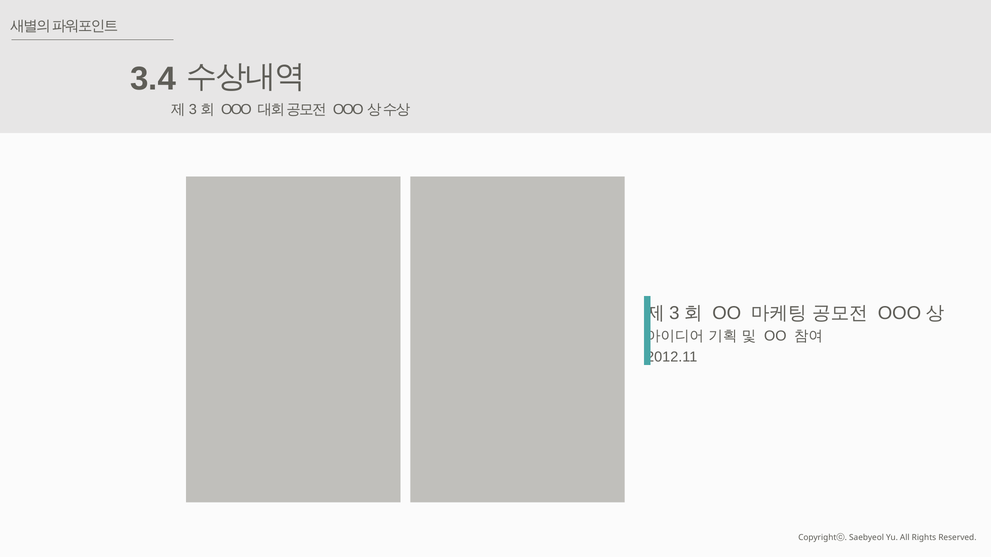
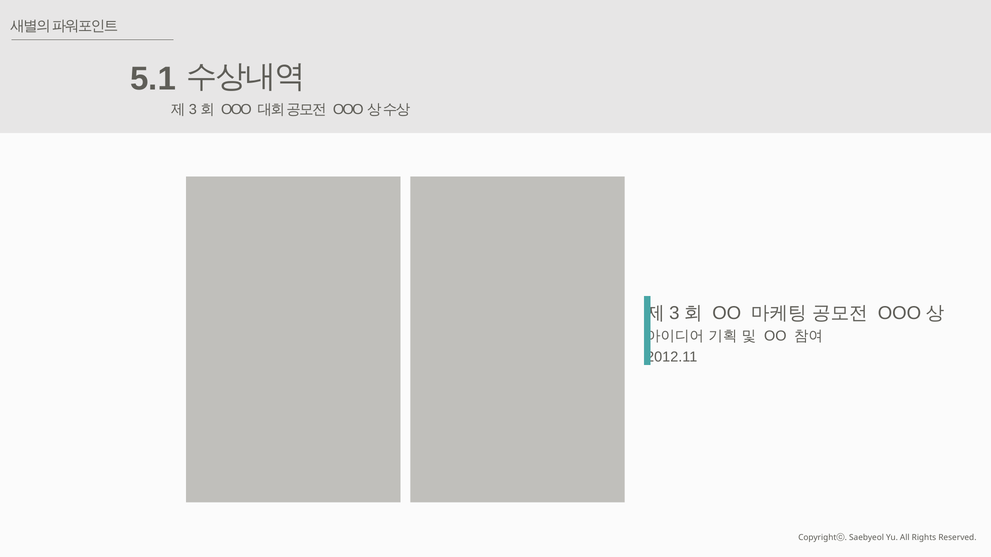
3.4: 3.4 -> 5.1 (153, 79)
